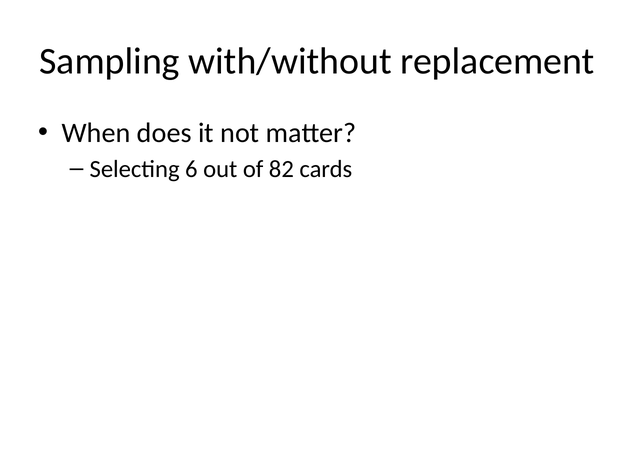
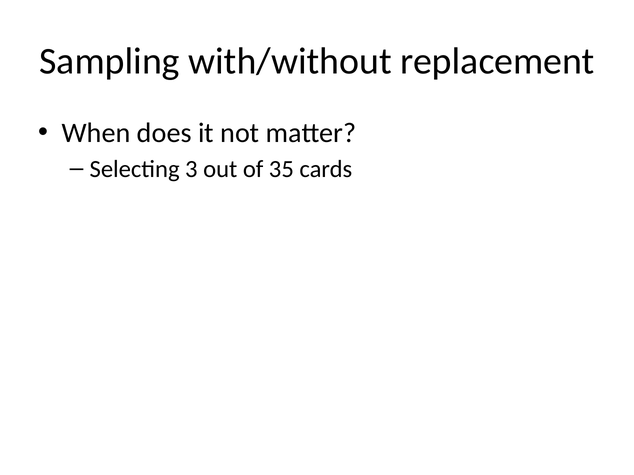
6: 6 -> 3 (191, 169)
82: 82 -> 35 (281, 169)
